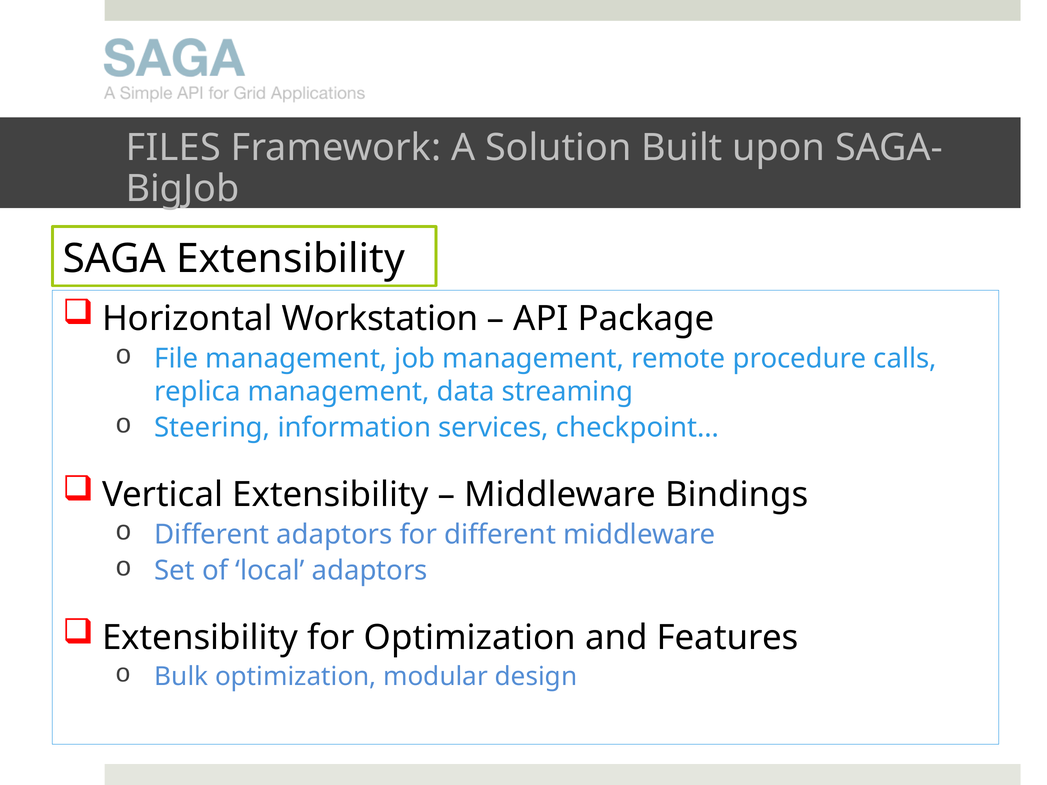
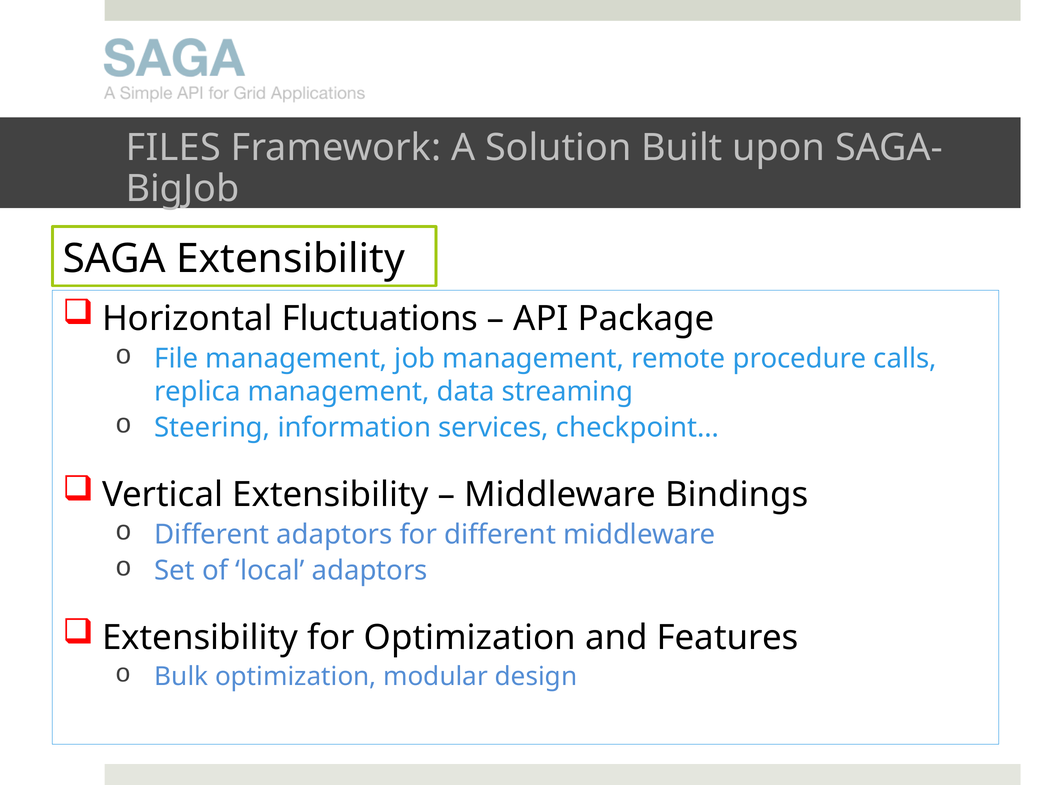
Workstation: Workstation -> Fluctuations (380, 319)
